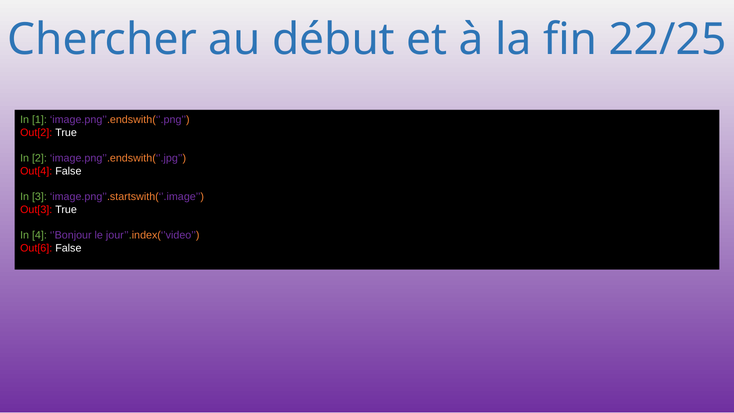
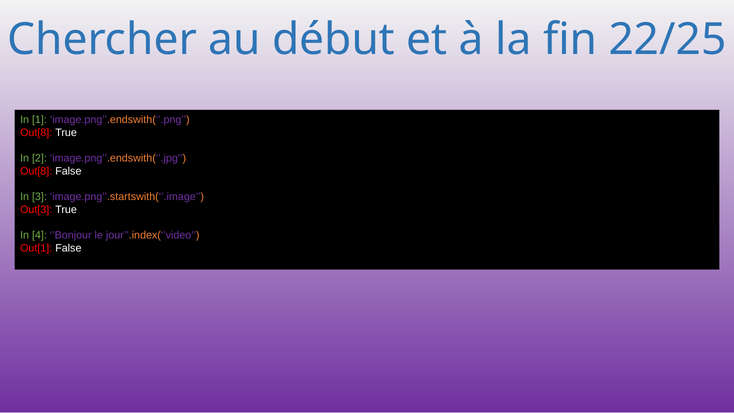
Out[2: Out[2 -> Out[8 (36, 133)
Out[4: Out[4 -> Out[8 (36, 171)
Out[6: Out[6 -> Out[1 (36, 248)
